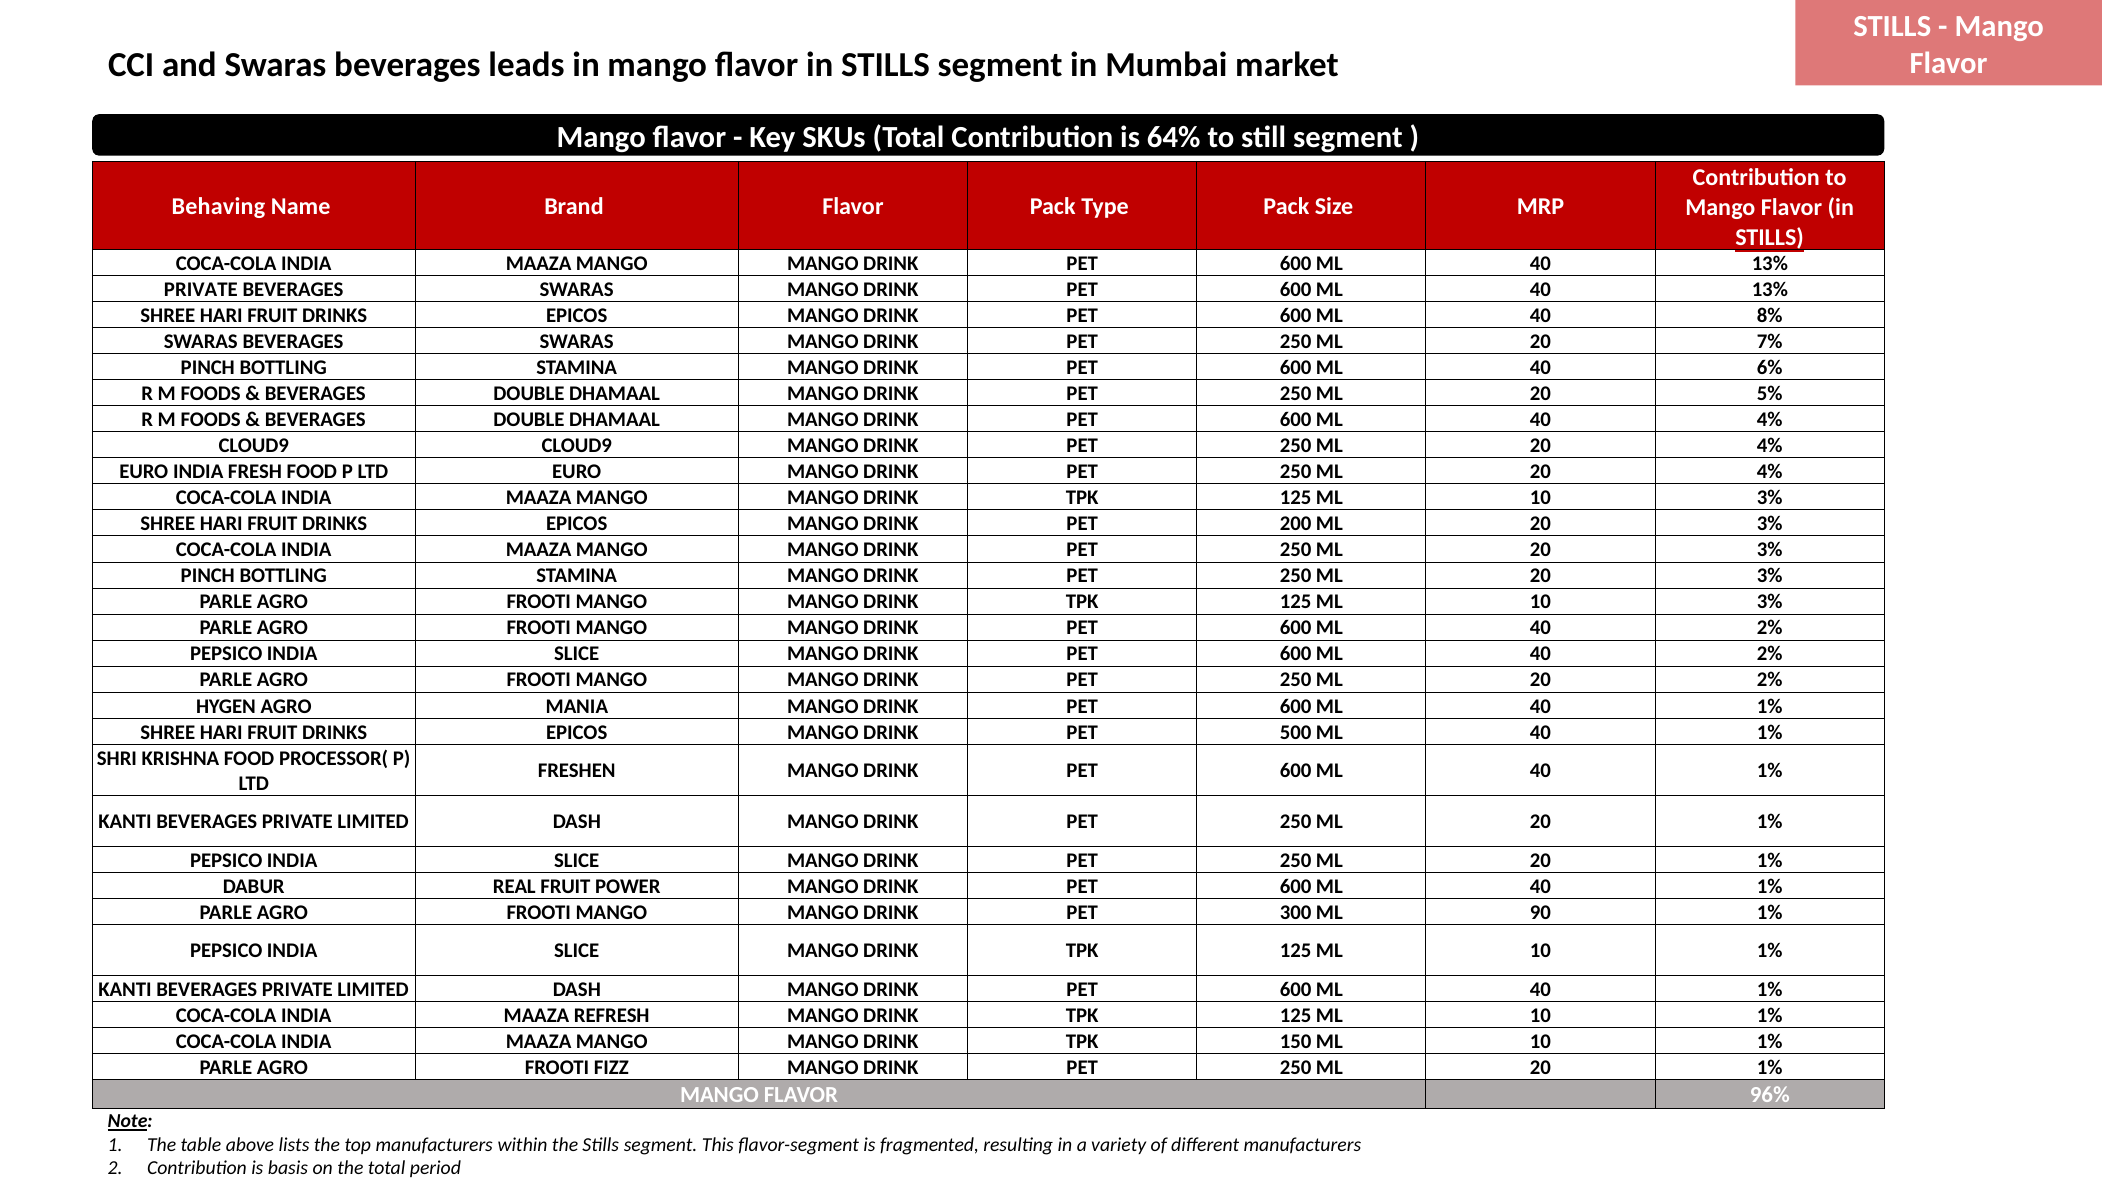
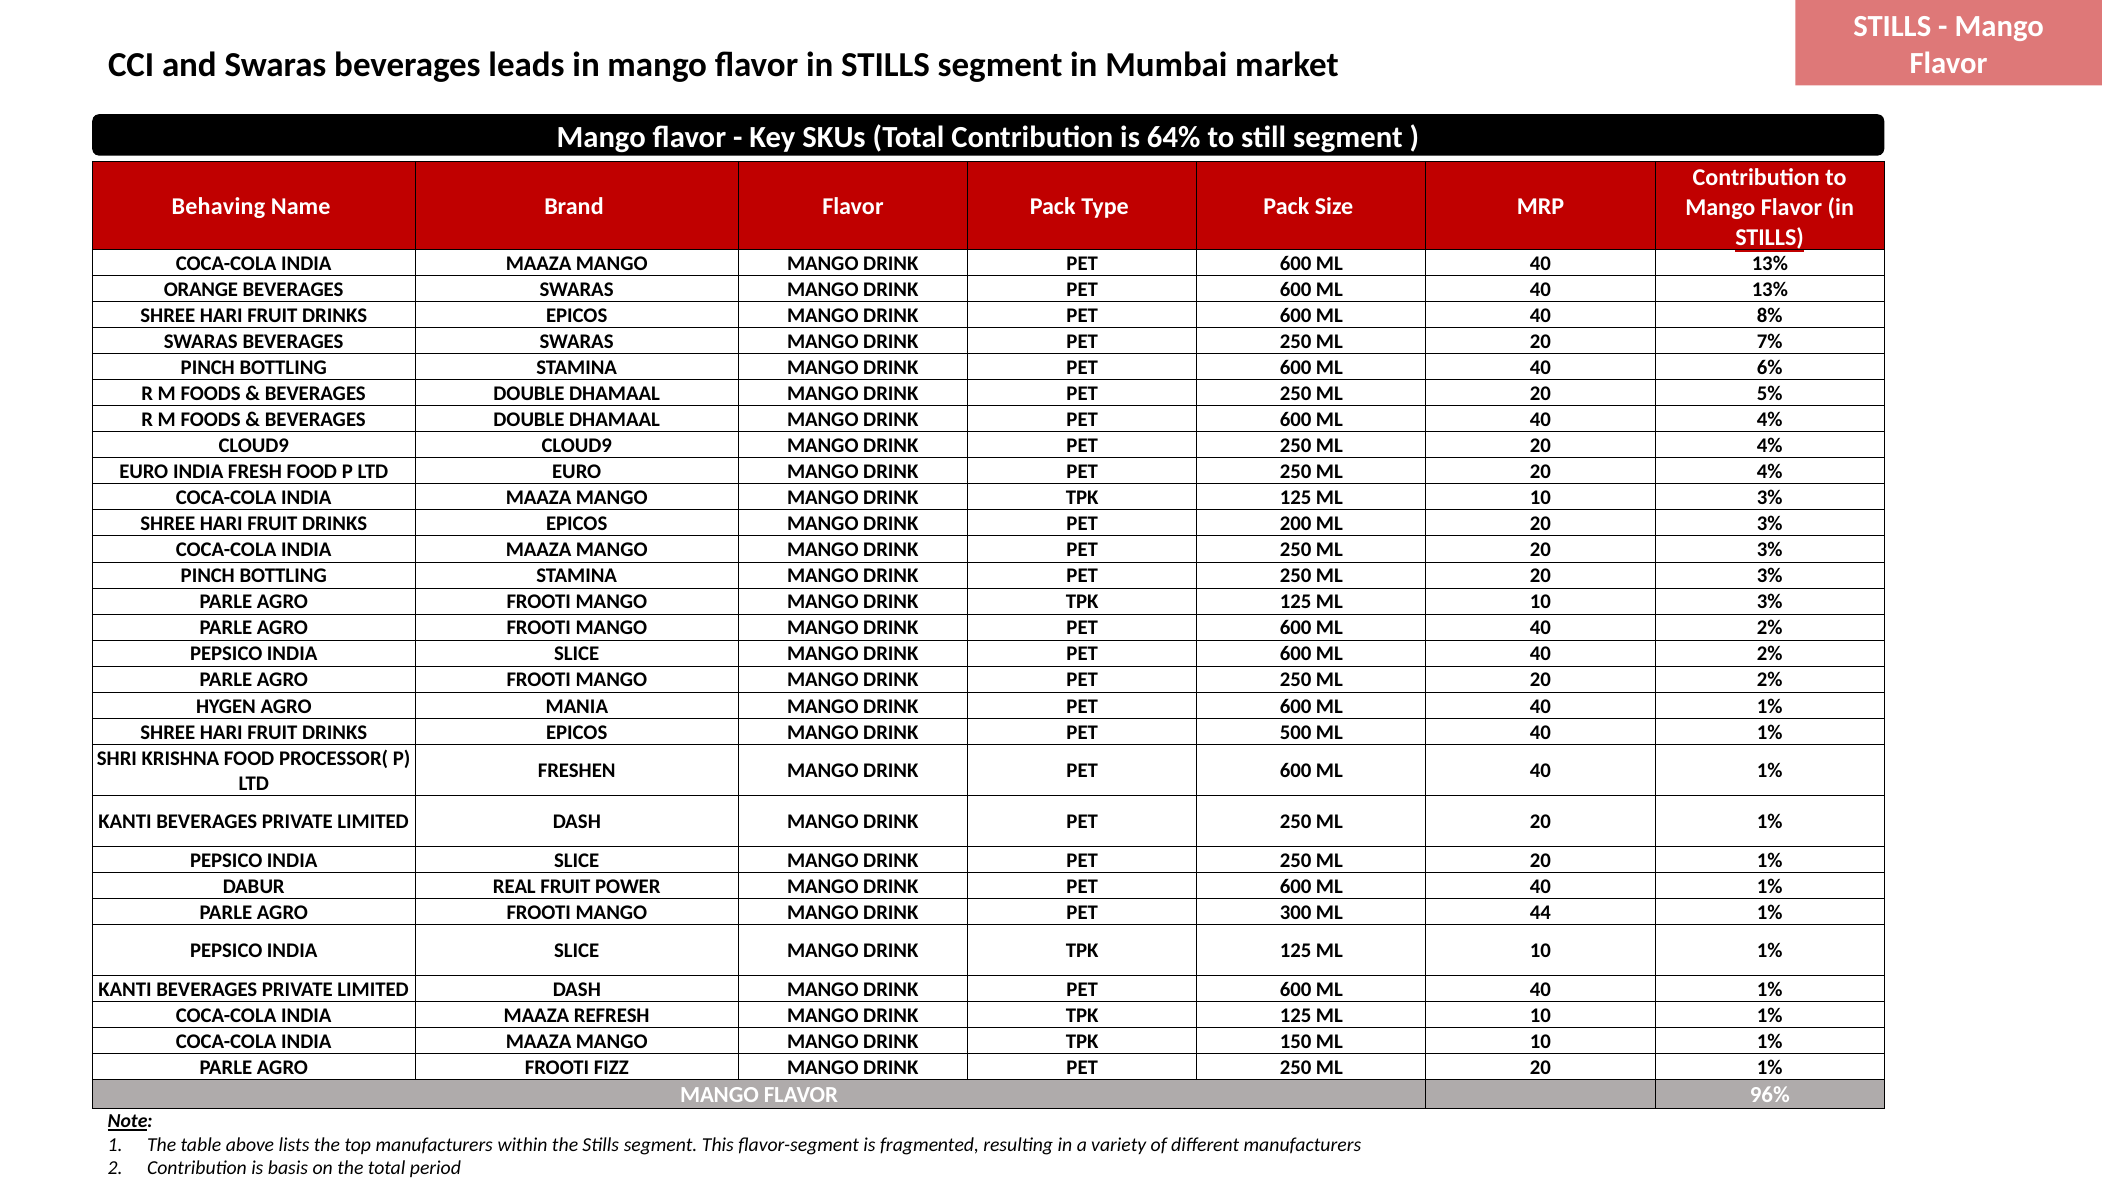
PRIVATE: PRIVATE -> ORANGE (201, 289)
90: 90 -> 44 (1541, 913)
